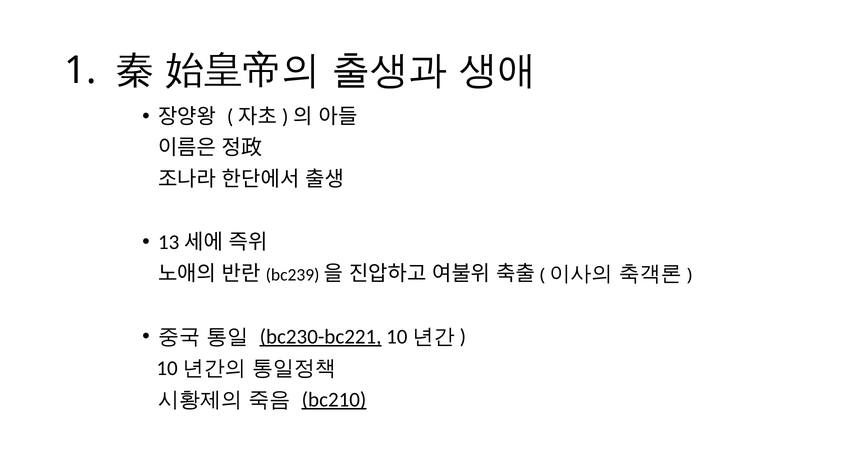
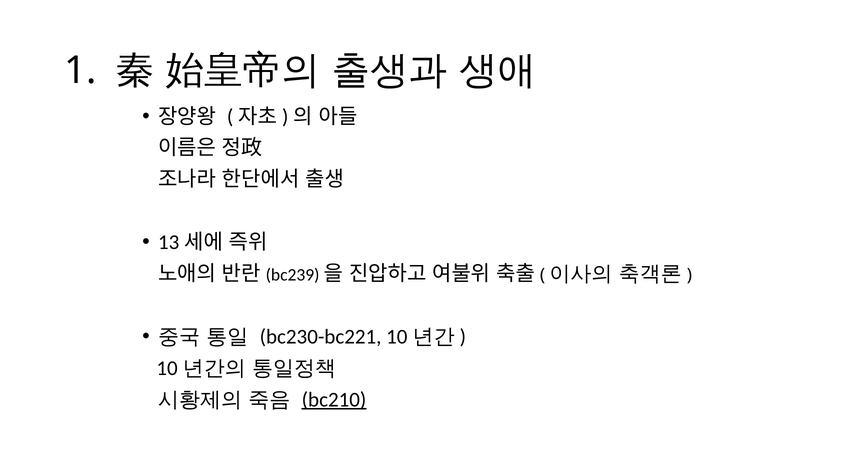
bc230-bc221 underline: present -> none (321, 337)
